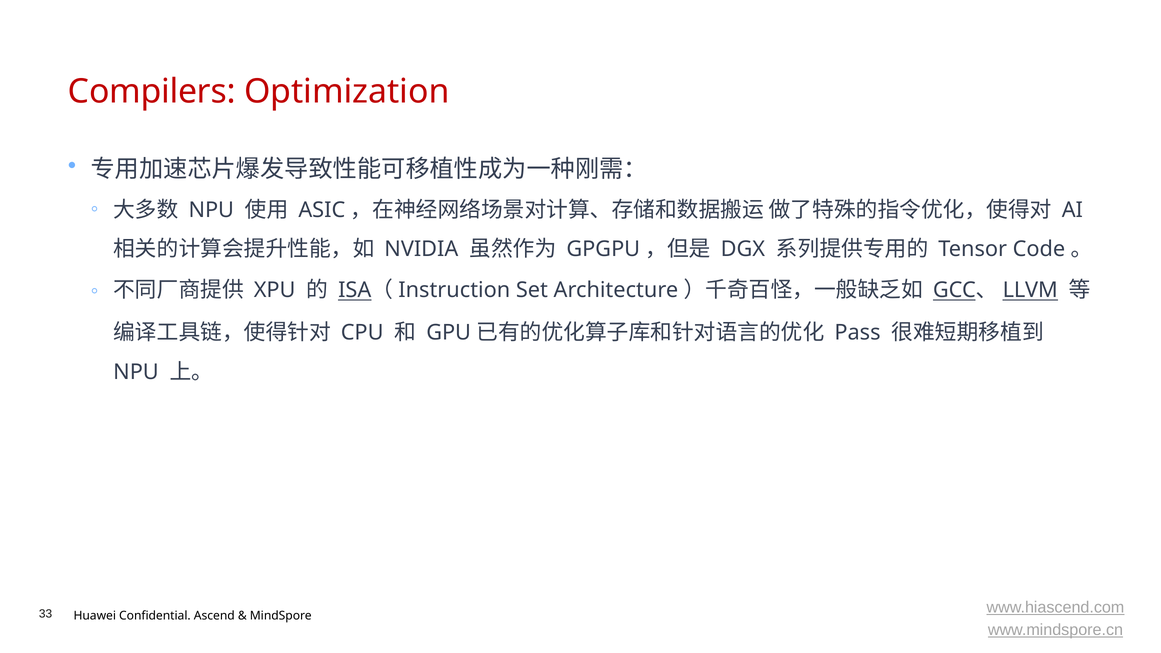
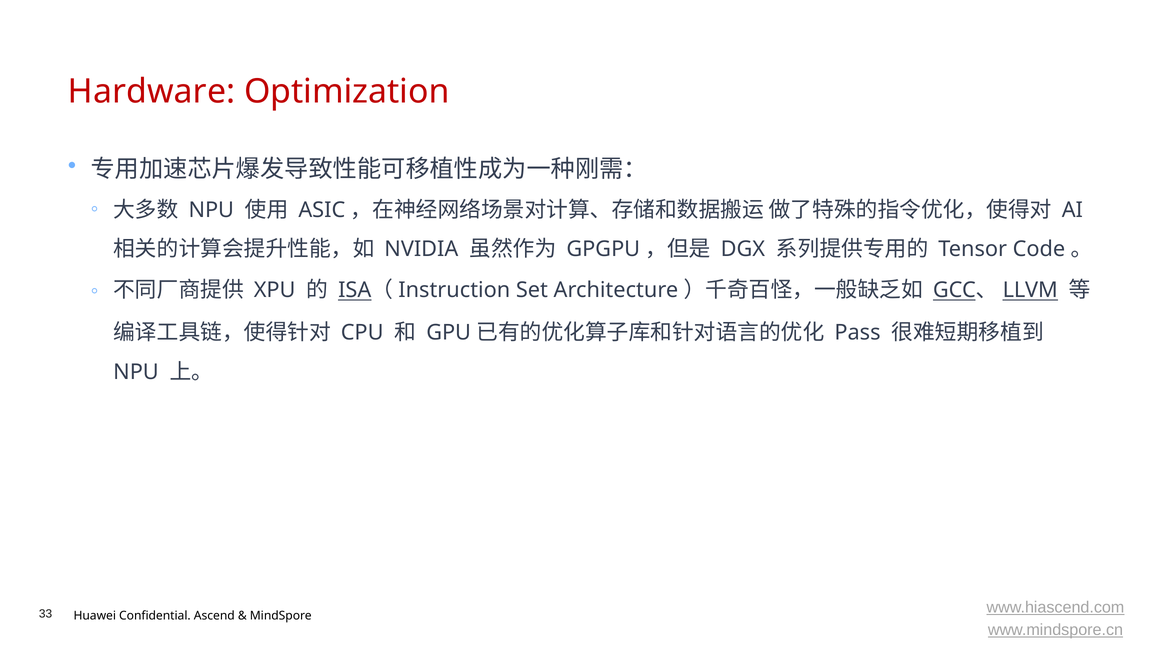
Compilers: Compilers -> Hardware (152, 92)
